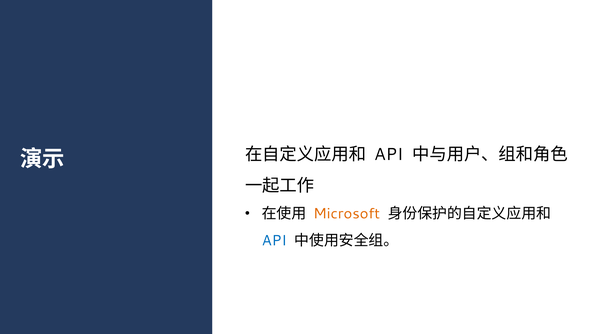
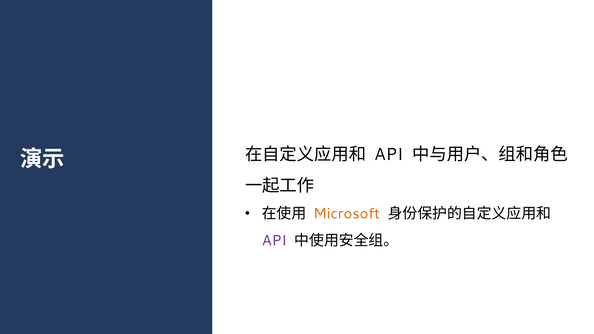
API colour: blue -> purple (274, 241)
